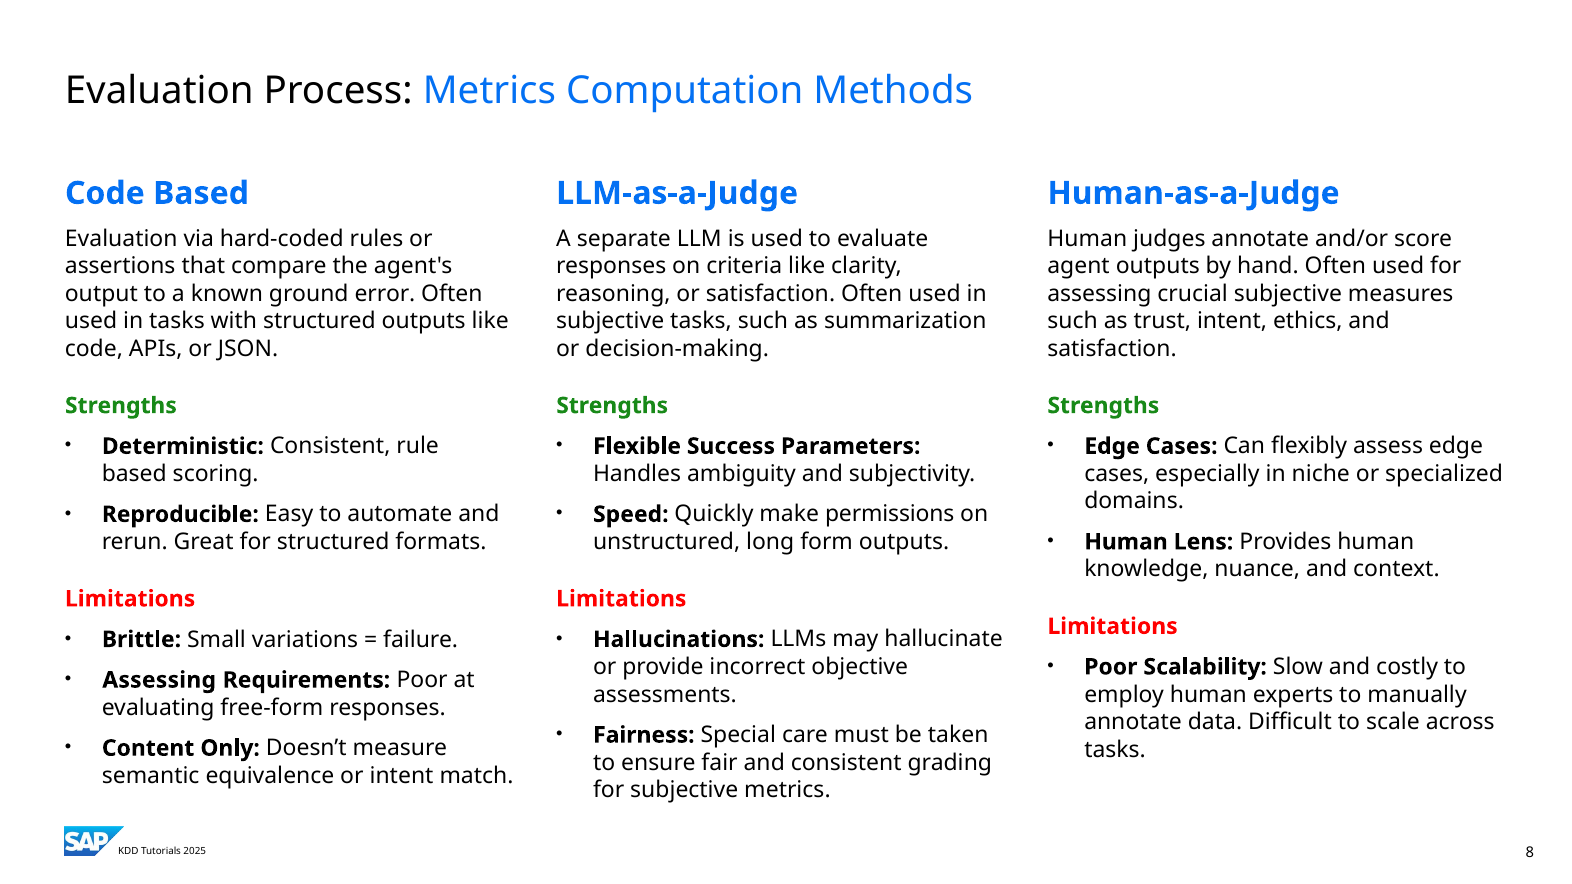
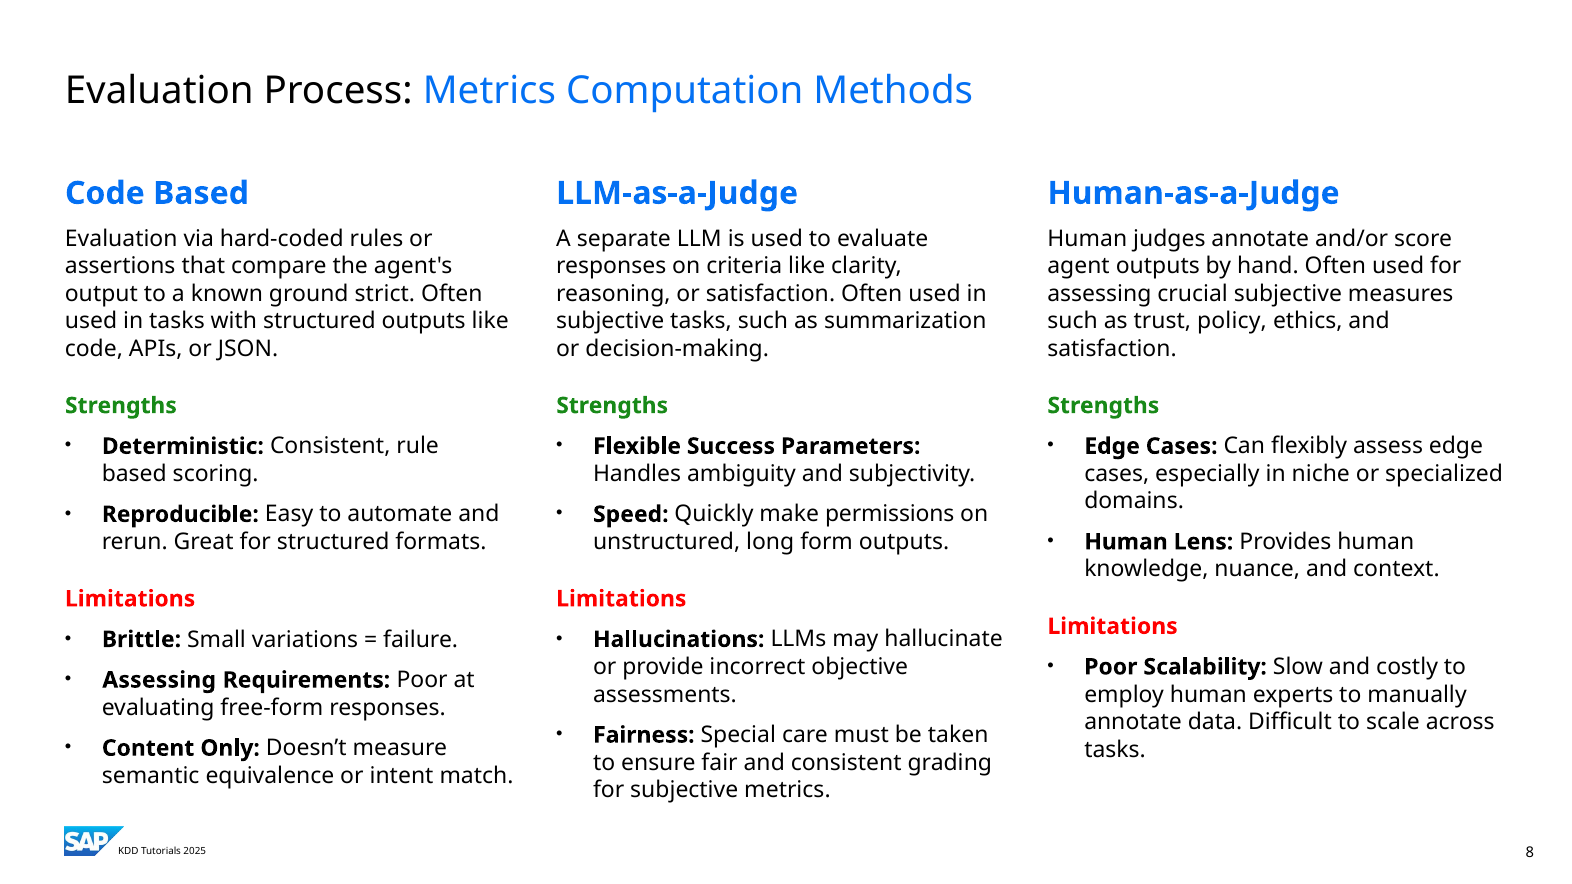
error: error -> strict (385, 294)
trust intent: intent -> policy (1232, 321)
